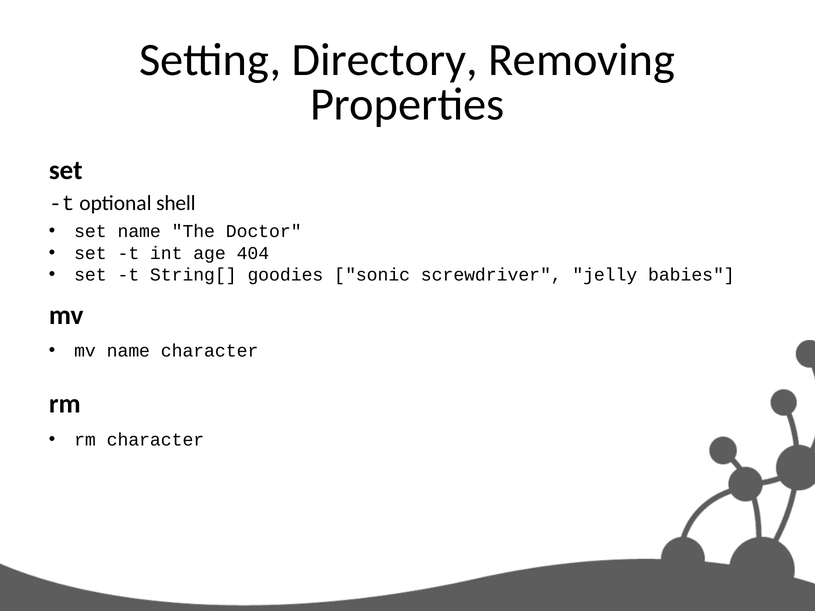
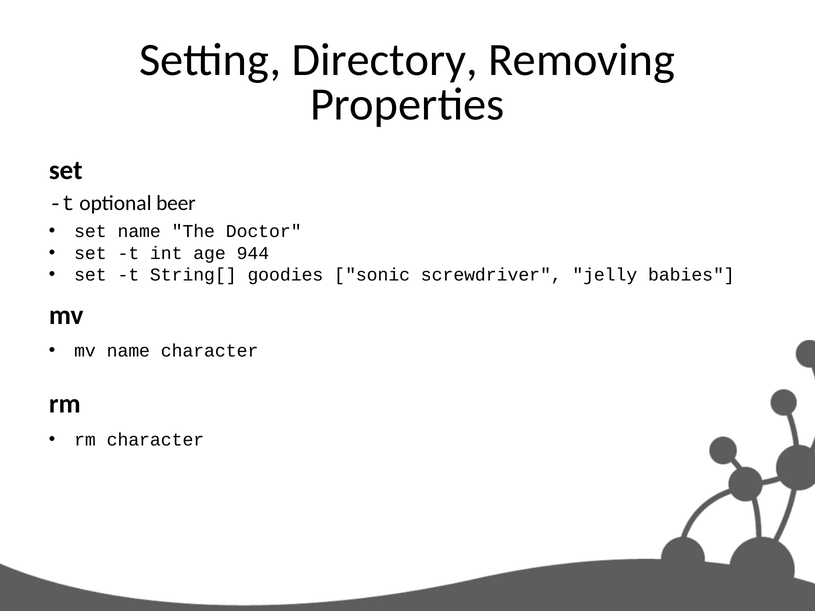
shell: shell -> beer (176, 203)
404: 404 -> 944 (253, 253)
